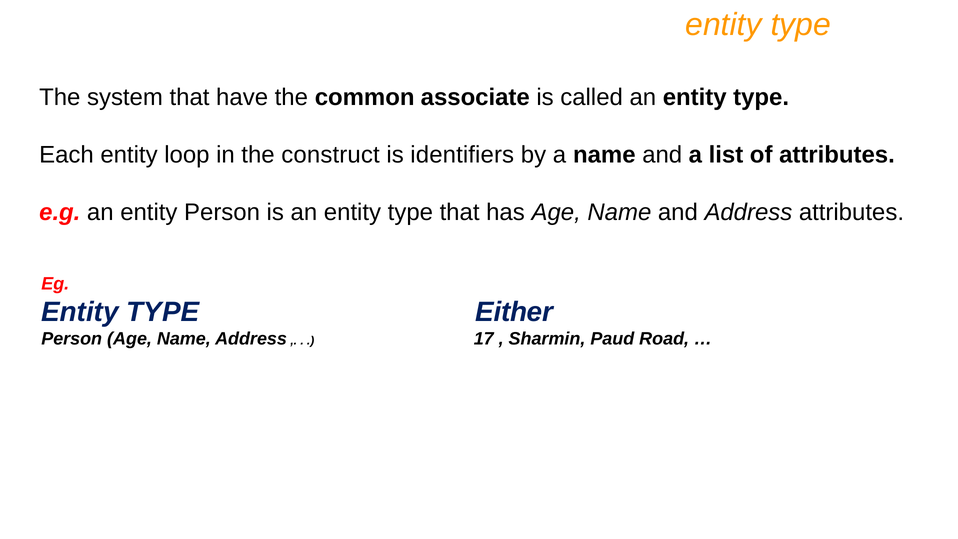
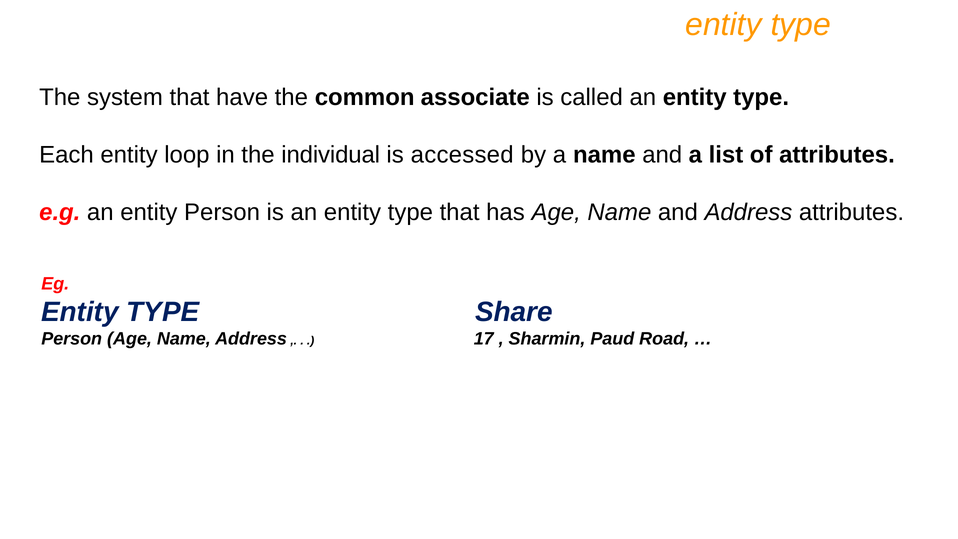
construct: construct -> individual (331, 155)
identifiers: identifiers -> accessed (462, 155)
Either: Either -> Share (514, 312)
